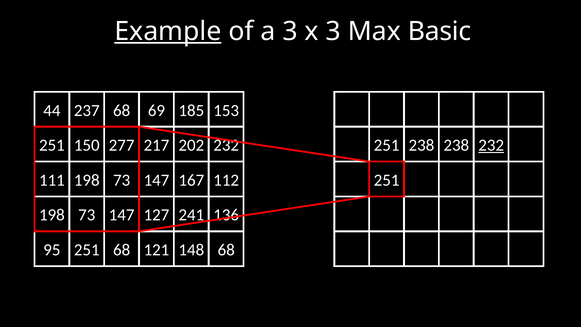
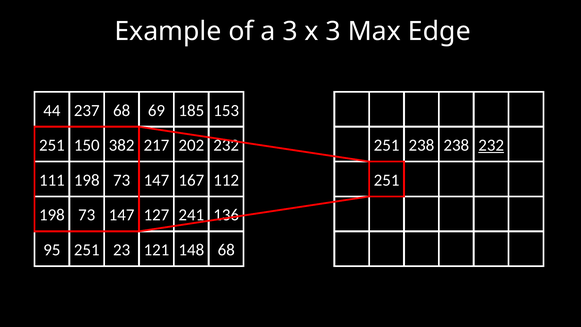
Example underline: present -> none (168, 31)
Basic: Basic -> Edge (439, 31)
277: 277 -> 382 (122, 145)
251 68: 68 -> 23 (122, 250)
